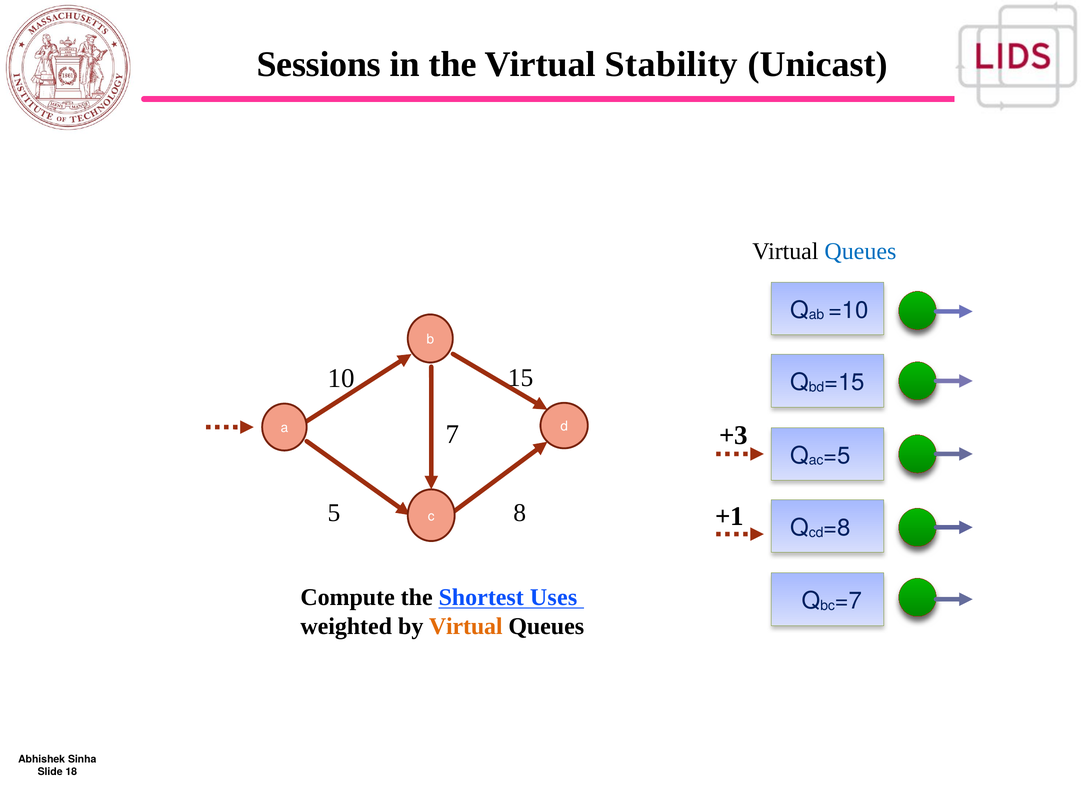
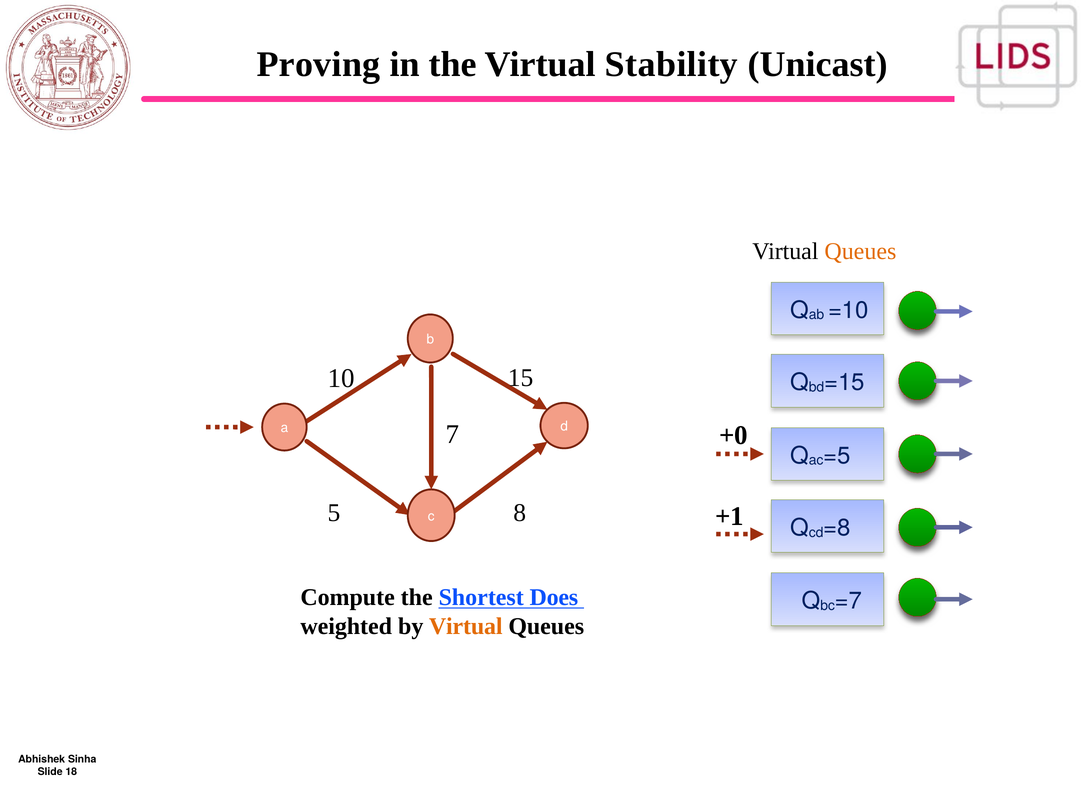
Sessions: Sessions -> Proving (319, 64)
Queues colour: blue -> orange (860, 251)
+3: +3 -> +0 (734, 435)
Uses: Uses -> Does (554, 597)
